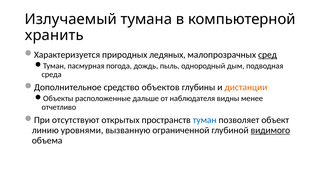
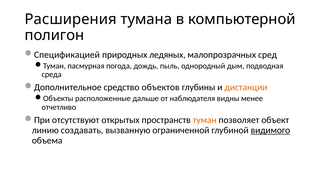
Излучаемый: Излучаемый -> Расширения (71, 19)
хранить: хранить -> полигон (54, 35)
Характеризуется: Характеризуется -> Спецификацией (67, 55)
сред underline: present -> none (268, 55)
туман colour: blue -> orange (205, 120)
уровнями: уровнями -> создавать (82, 130)
